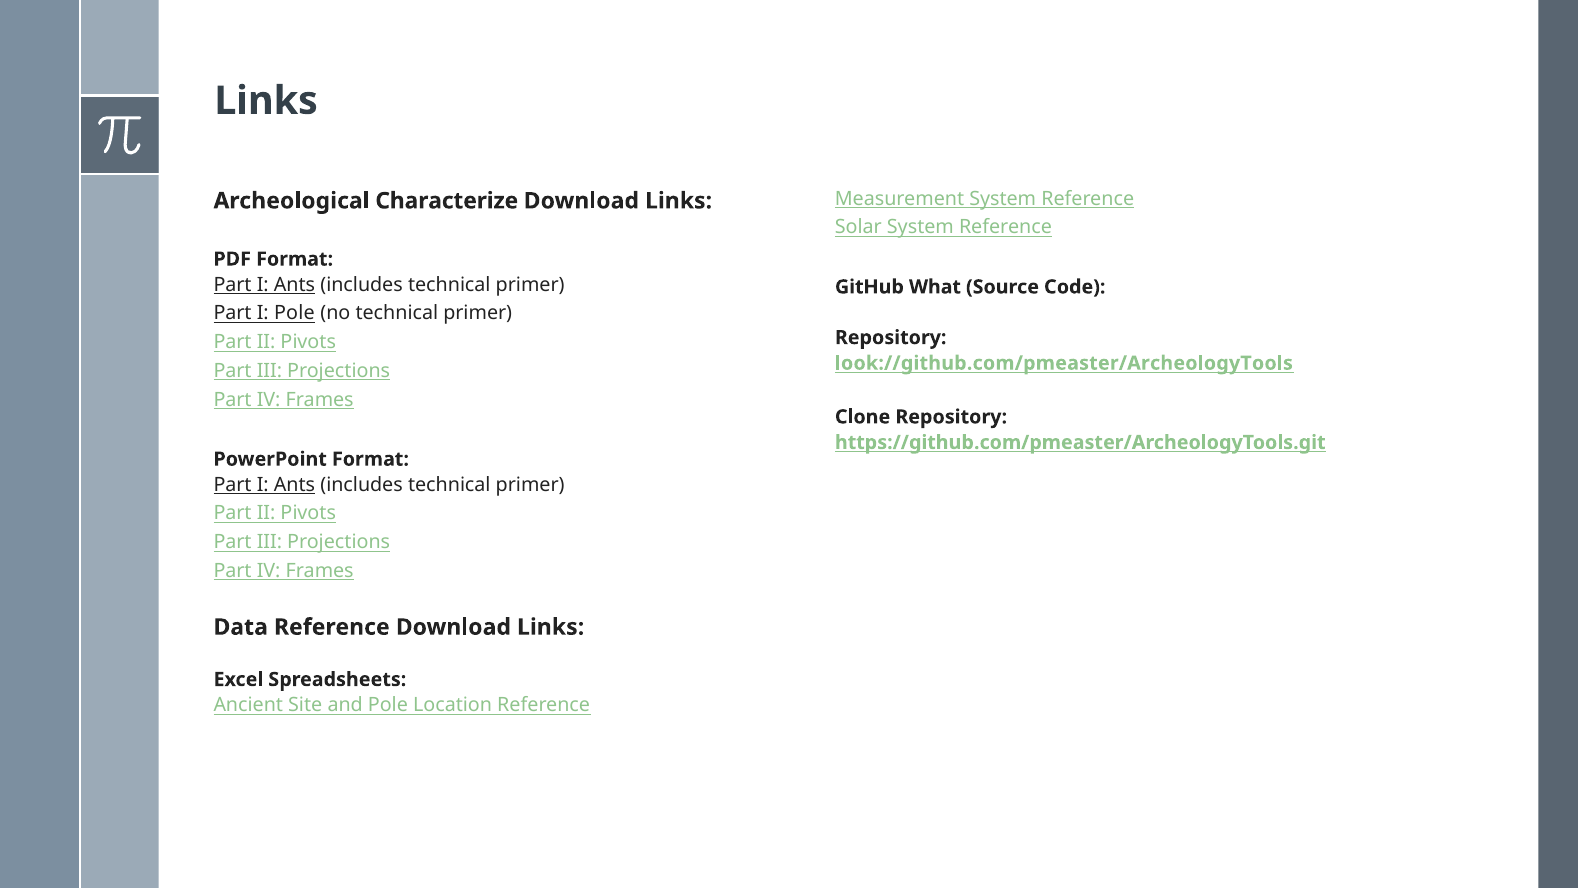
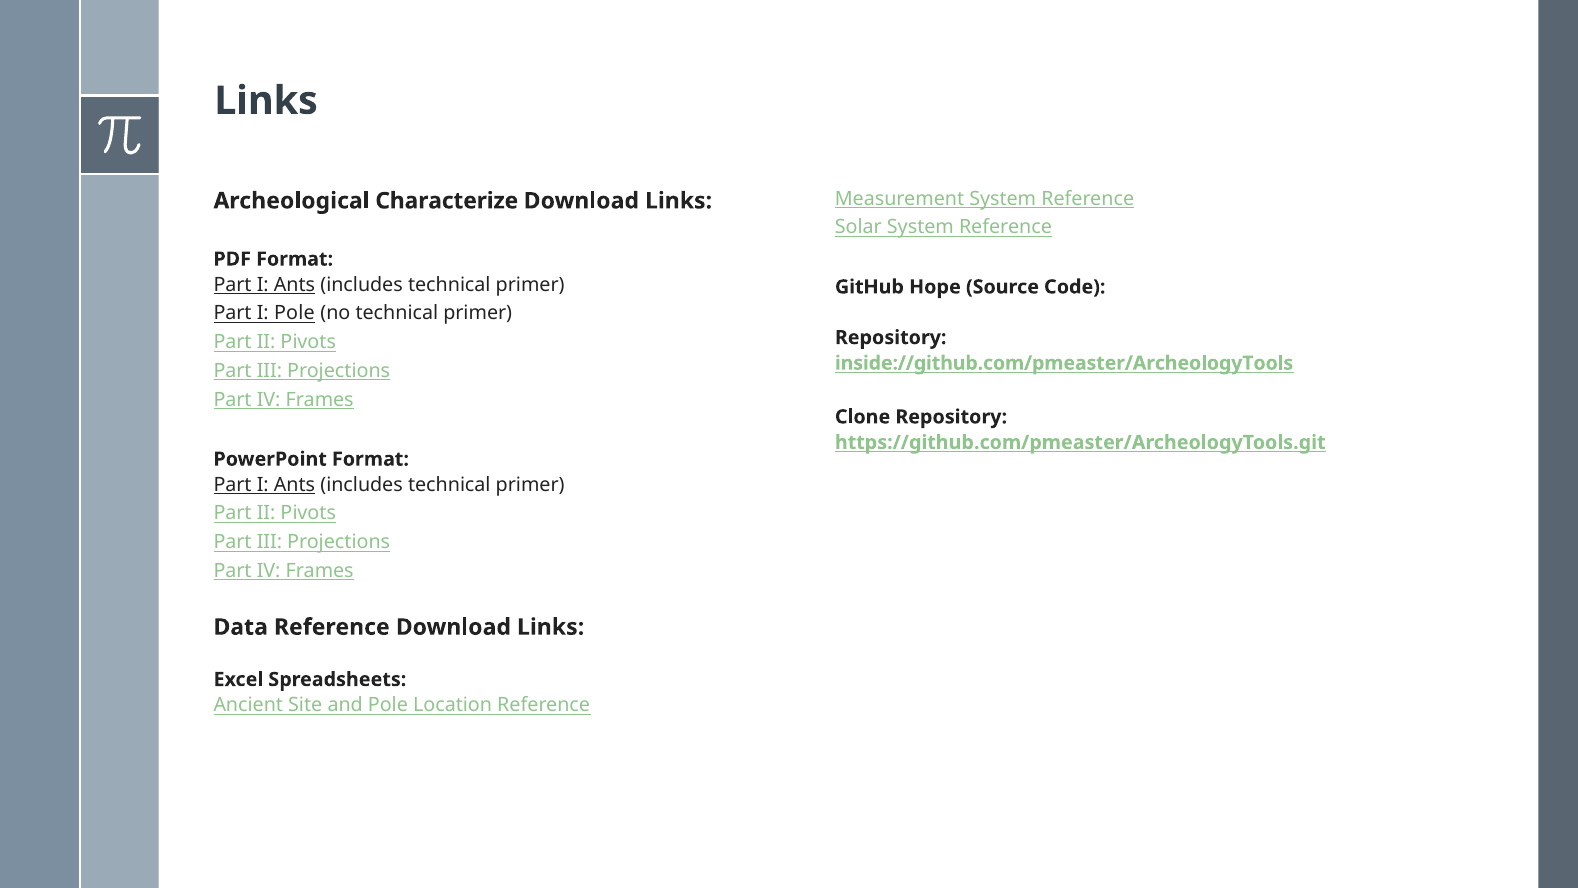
What: What -> Hope (935, 287)
look://github.com/pmeaster/ArcheologyTools: look://github.com/pmeaster/ArcheologyTools -> inside://github.com/pmeaster/ArcheologyTools (1064, 363)
